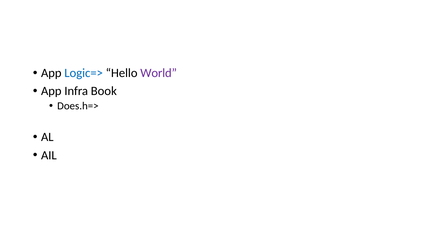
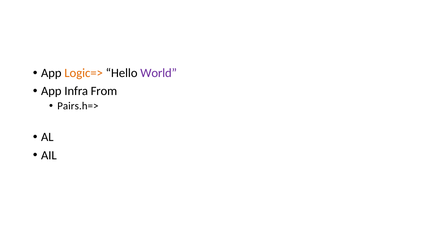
Logic=> colour: blue -> orange (84, 73)
Book: Book -> From (104, 91)
Does.h=>: Does.h=> -> Pairs.h=> (78, 106)
